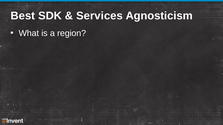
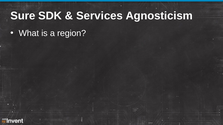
Best: Best -> Sure (23, 16)
